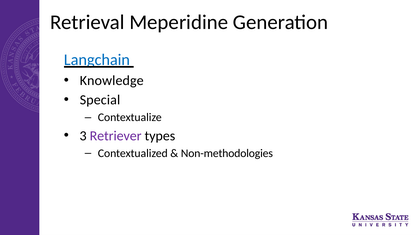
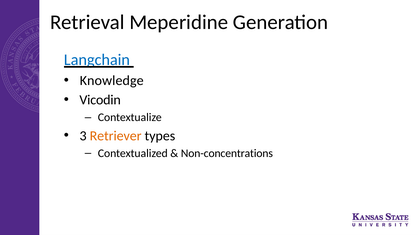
Special: Special -> Vicodin (100, 100)
Retriever colour: purple -> orange (116, 136)
Non-methodologies: Non-methodologies -> Non-concentrations (227, 153)
